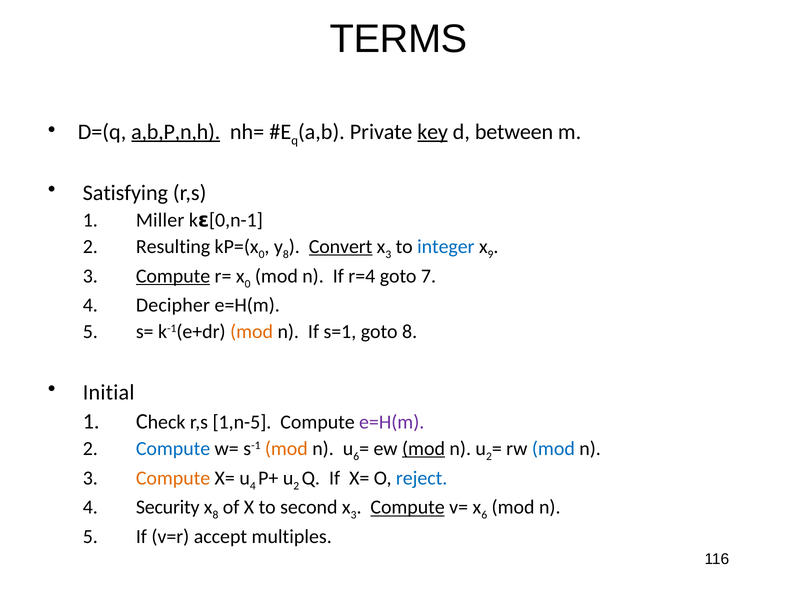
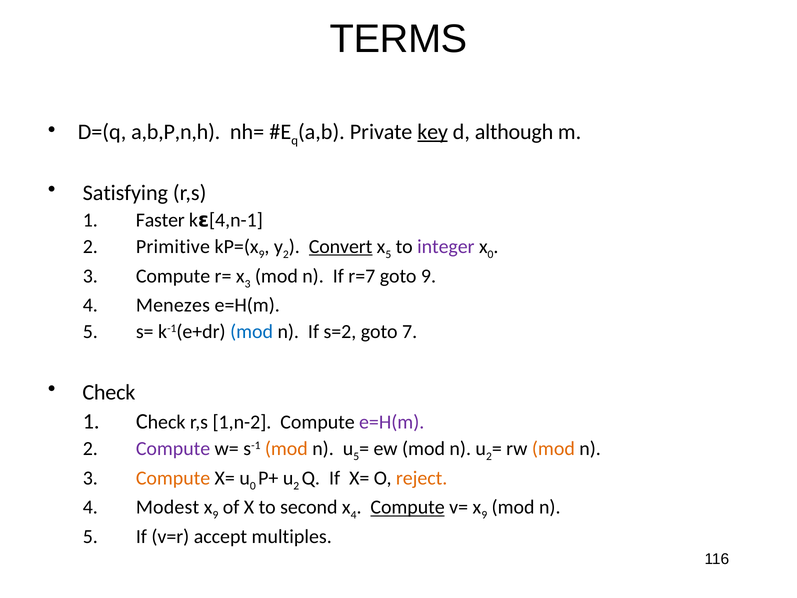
a,b,P,n,h underline: present -> none (176, 132)
between: between -> although (514, 132)
Miller: Miller -> Faster (160, 220)
0,n-1: 0,n-1 -> 4,n-1 (236, 220)
Resulting: Resulting -> Primitive (173, 246)
0: 0 -> 9 (262, 254)
8: 8 -> 2 (286, 254)
3: 3 -> 5 (388, 254)
integer colour: blue -> purple (446, 246)
x 9: 9 -> 0 (491, 254)
Compute underline: present -> none (173, 276)
x 0: 0 -> 3 (248, 284)
r=4: r=4 -> r=7 (362, 276)
goto 7: 7 -> 9 (429, 276)
Decipher: Decipher -> Menezes (173, 305)
mod colour: orange -> blue (252, 331)
s=1: s=1 -> s=2 (340, 331)
goto 8: 8 -> 7 (410, 331)
Initial: Initial -> Check (109, 392)
1,n-5: 1,n-5 -> 1,n-2 (242, 422)
Compute colour: blue -> purple (173, 448)
6: 6 -> 5 (356, 456)
mod underline: present -> none (424, 448)
mod colour: blue -> orange (553, 448)
4: 4 -> 0 (253, 485)
reject colour: blue -> orange (422, 478)
Security: Security -> Modest (168, 507)
8: 8 -> 9 (215, 515)
3: 3 -> 4 (354, 515)
v= x 6: 6 -> 9 (484, 515)
